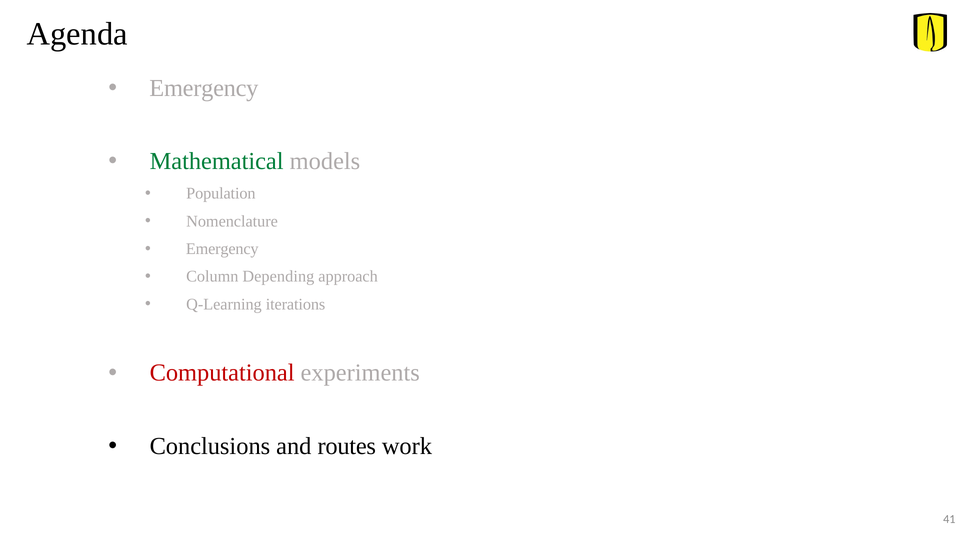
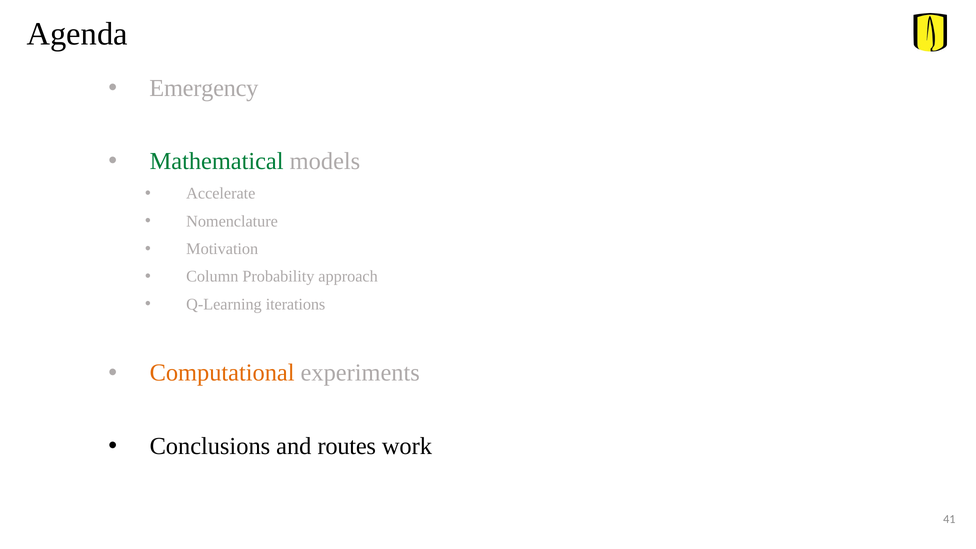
Population: Population -> Accelerate (221, 193)
Emergency: Emergency -> Motivation (222, 249)
Depending: Depending -> Probability (278, 277)
Computational colour: red -> orange (222, 373)
